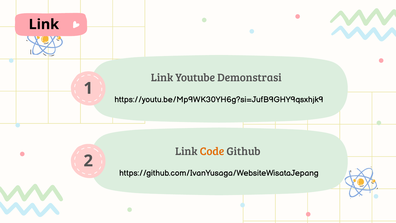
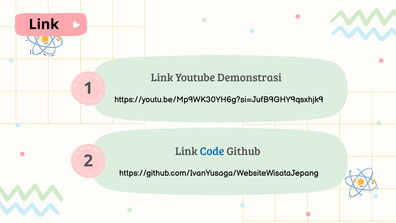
Code colour: orange -> blue (212, 151)
